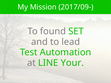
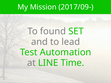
Your: Your -> Time (72, 63)
